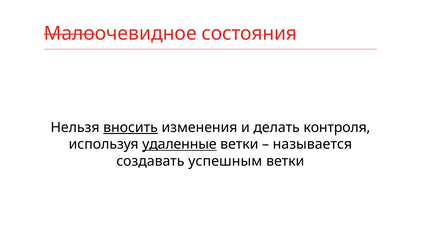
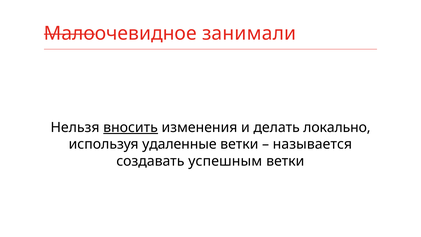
состояния: состояния -> занимали (249, 34)
контроля: контроля -> локально (337, 127)
удаленные underline: present -> none (179, 144)
